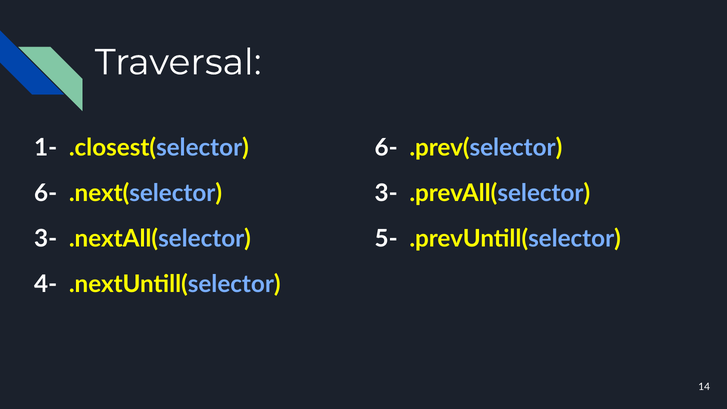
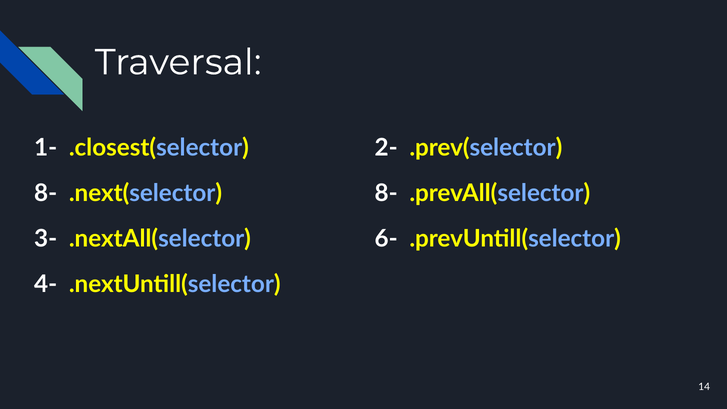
6-: 6- -> 2- (386, 148)
6-: 6- -> 8- (46, 193)
3-: 3- -> 8- (386, 193)
5-: 5- -> 6- (386, 239)
